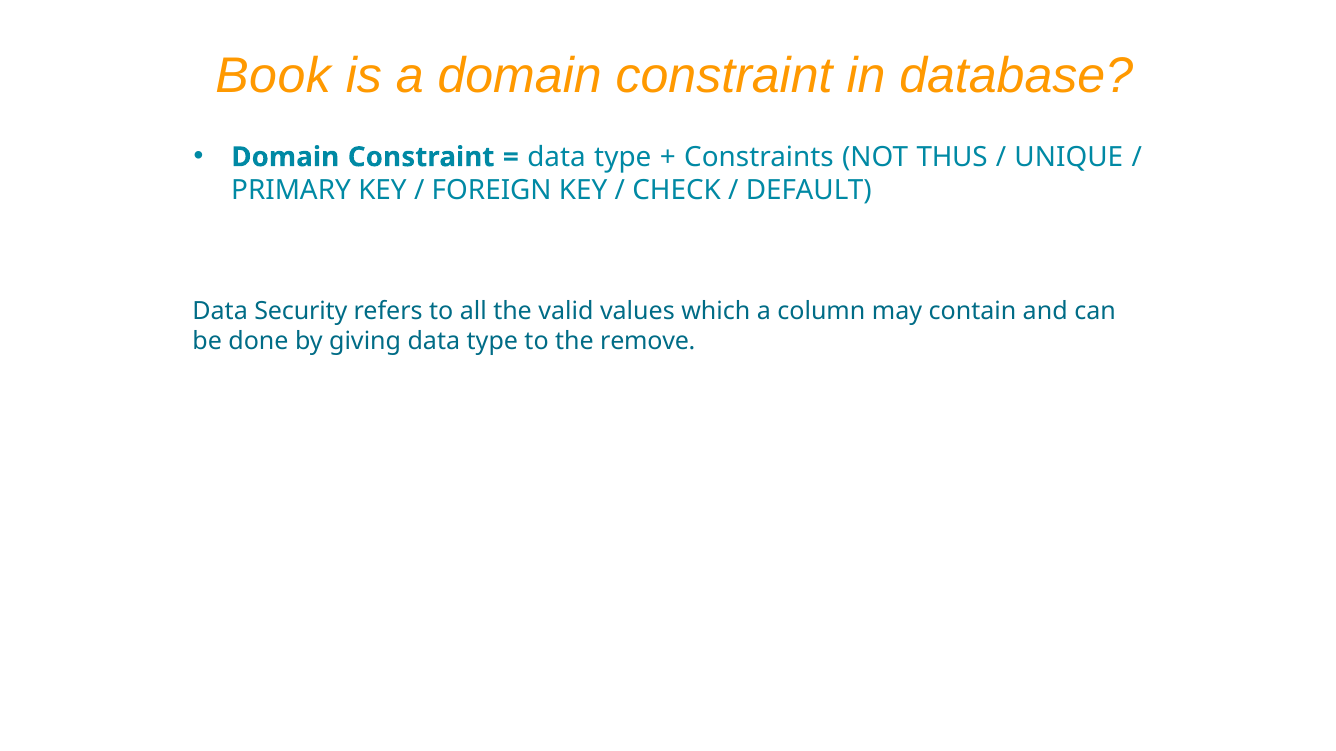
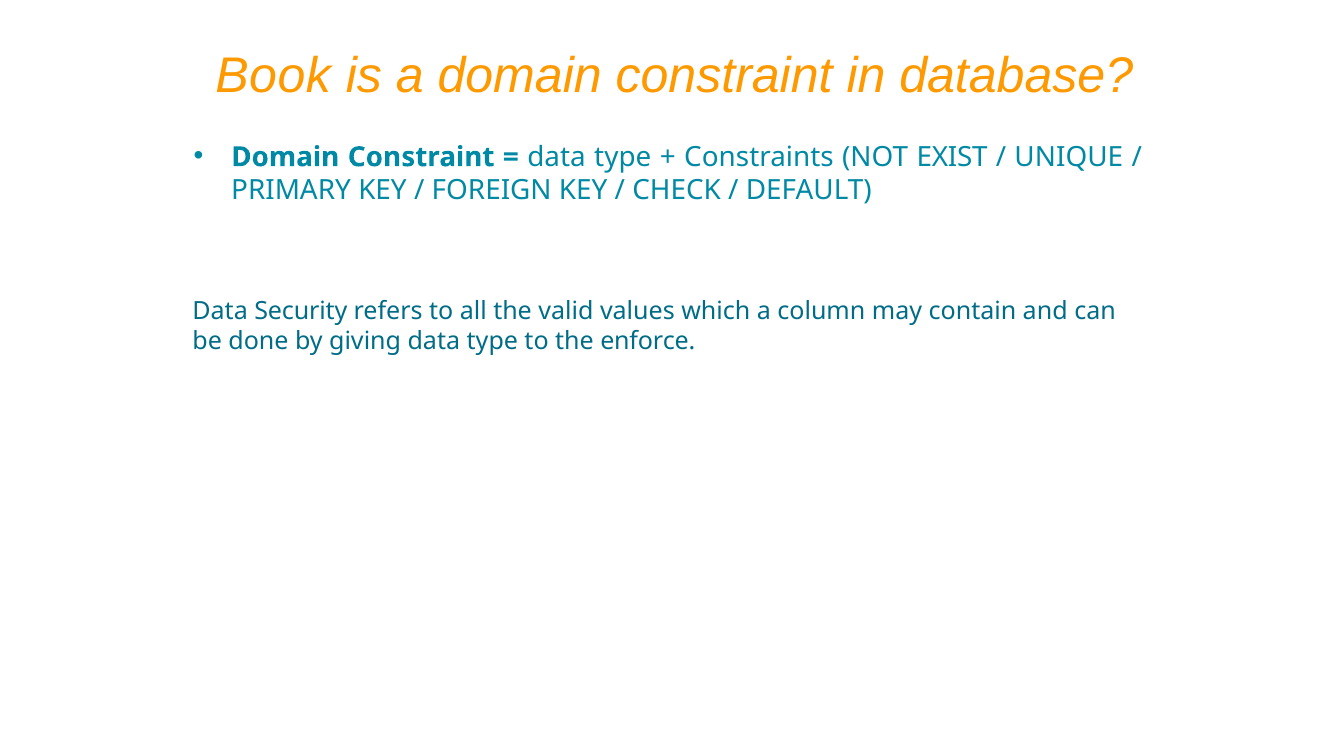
THUS: THUS -> EXIST (952, 157)
remove: remove -> enforce (648, 341)
